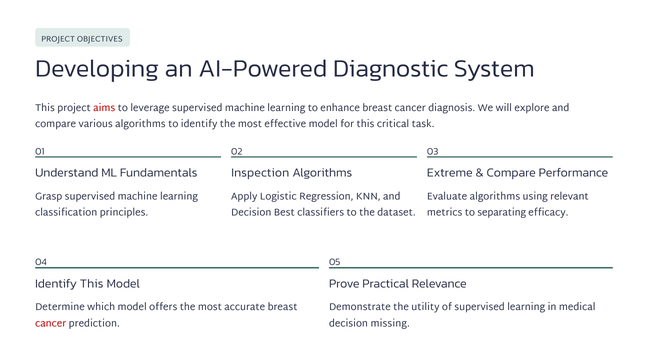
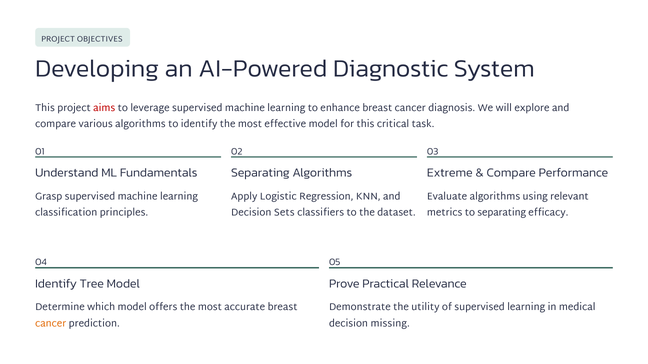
Inspection: Inspection -> Separating (260, 173)
Best: Best -> Sets (284, 213)
Identify This: This -> Tree (92, 284)
cancer colour: red -> orange (51, 324)
